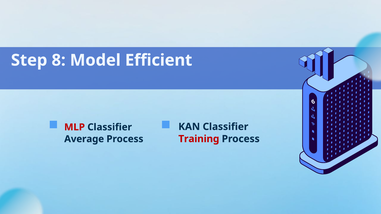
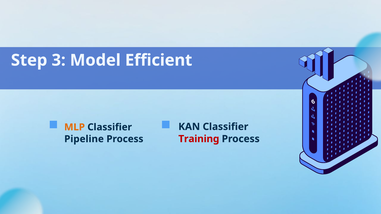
8: 8 -> 3 (59, 60)
MLP colour: red -> orange (75, 127)
Average: Average -> Pipeline (84, 139)
